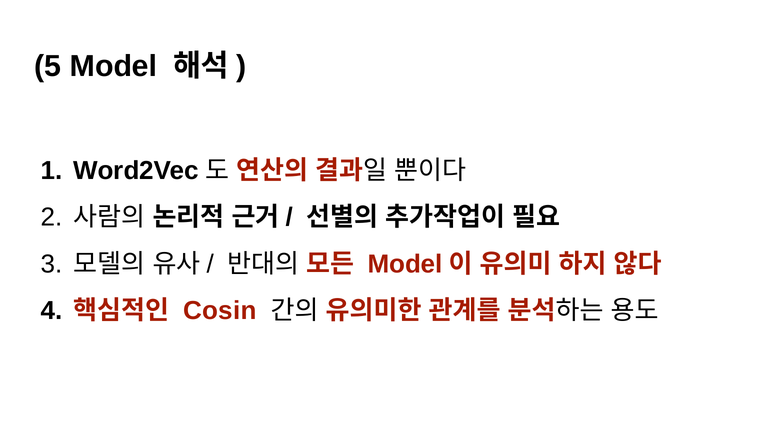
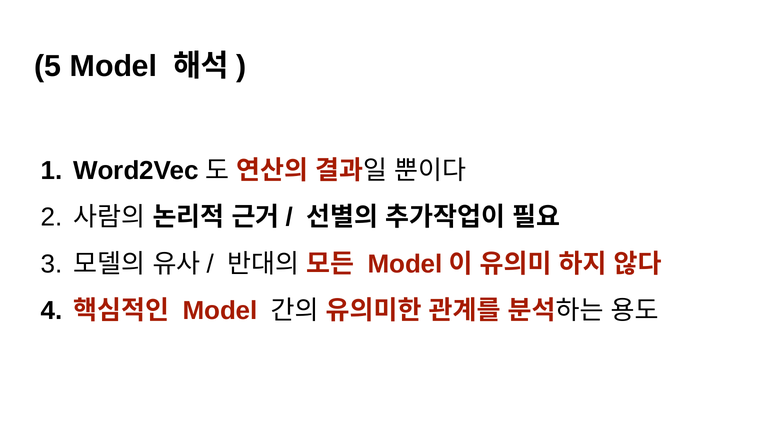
Cosin: Cosin -> Model (220, 311)
